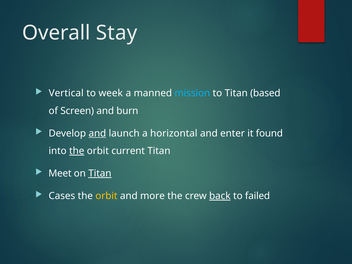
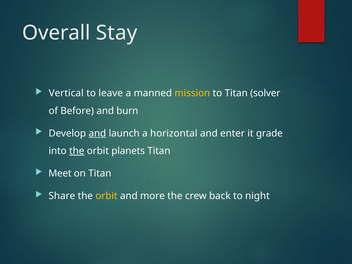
week: week -> leave (111, 93)
mission colour: light blue -> yellow (192, 93)
based: based -> solver (265, 93)
Screen: Screen -> Before (77, 111)
found: found -> grade (269, 133)
current: current -> planets (128, 151)
Titan underline: present -> none (100, 173)
Cases: Cases -> Share (62, 196)
back underline: present -> none (220, 196)
failed: failed -> night (257, 196)
